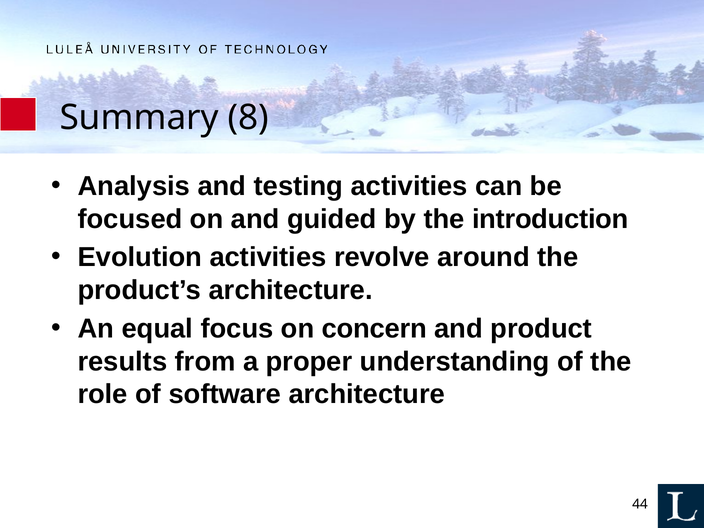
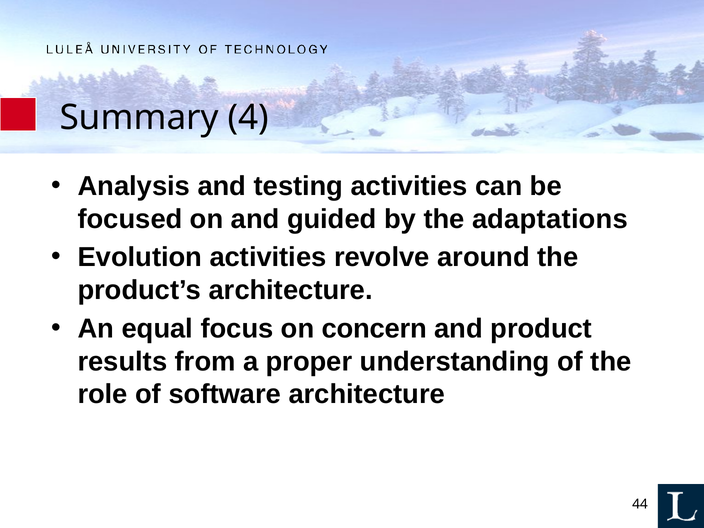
8: 8 -> 4 (248, 117)
introduction: introduction -> adaptations (550, 219)
